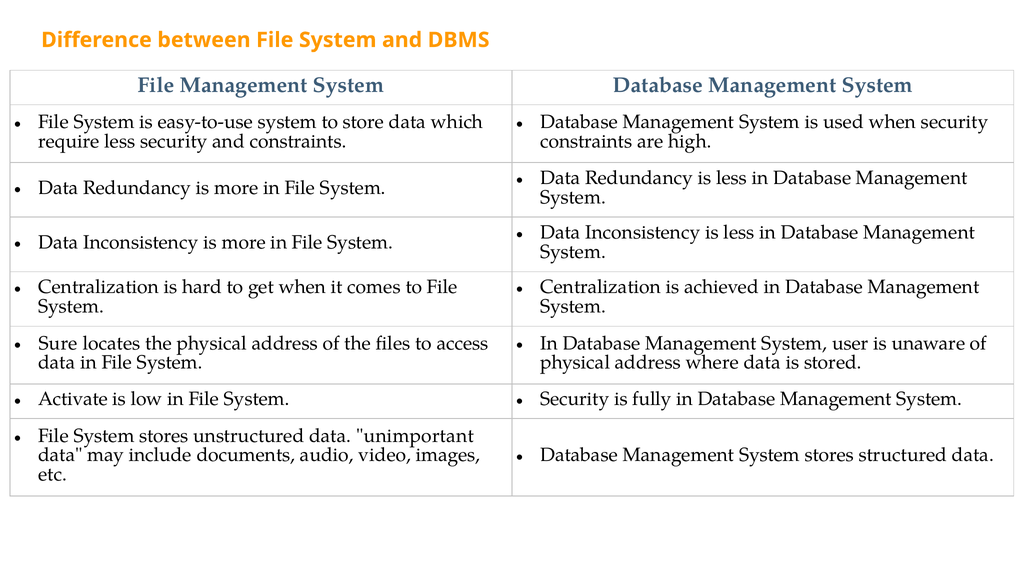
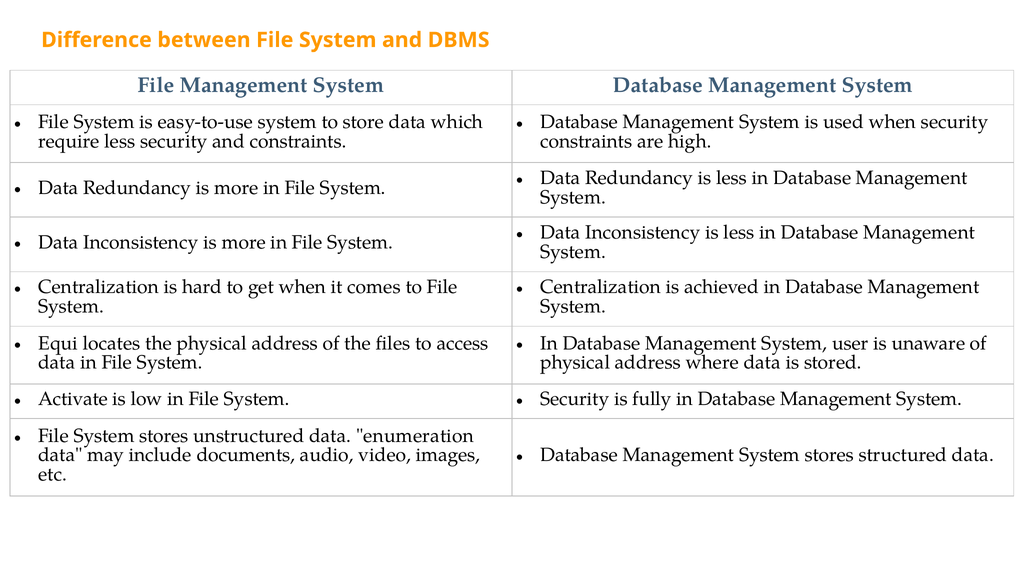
Sure: Sure -> Equi (58, 343)
unimportant: unimportant -> enumeration (415, 436)
